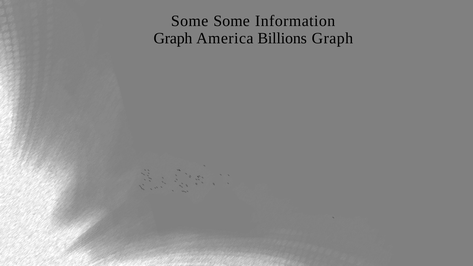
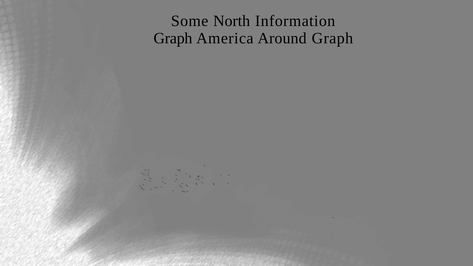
Some Some: Some -> North (232, 21)
Billions: Billions -> Around (282, 38)
